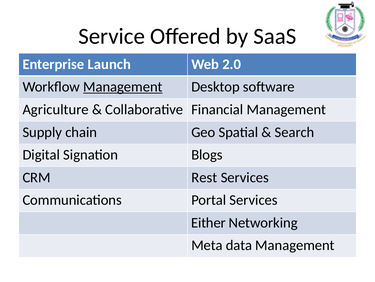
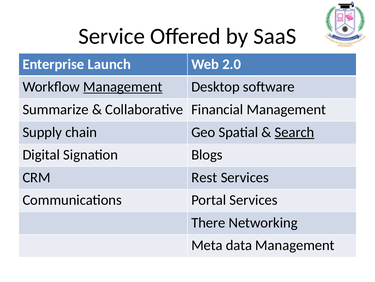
Agriculture: Agriculture -> Summarize (56, 109)
Search underline: none -> present (295, 132)
Either: Either -> There (208, 222)
